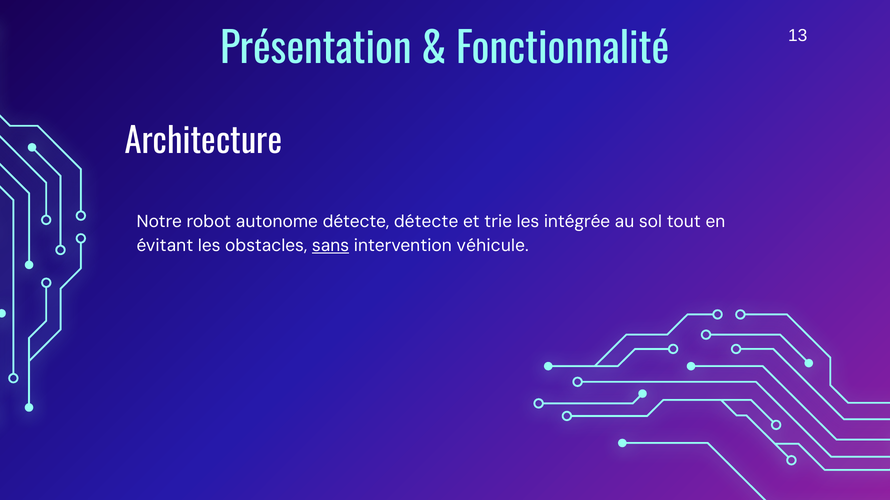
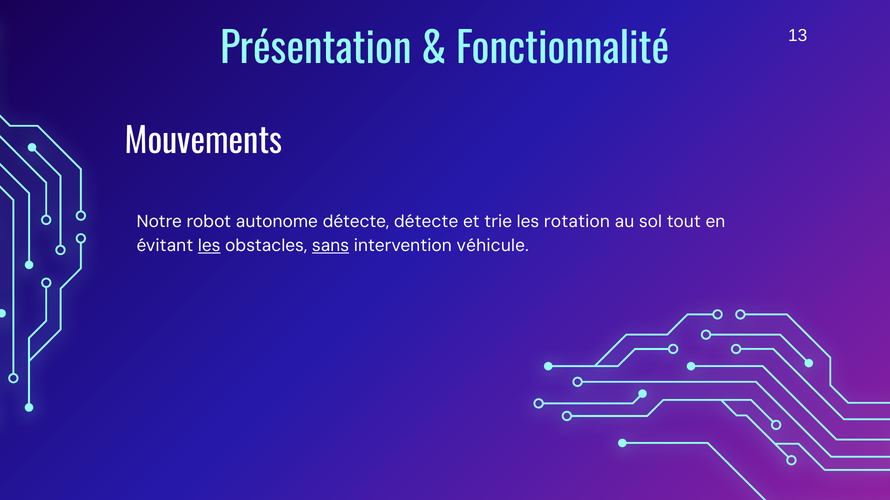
Architecture: Architecture -> Mouvements (203, 142)
intégrée: intégrée -> rotation (577, 222)
les underline: none -> present (209, 246)
